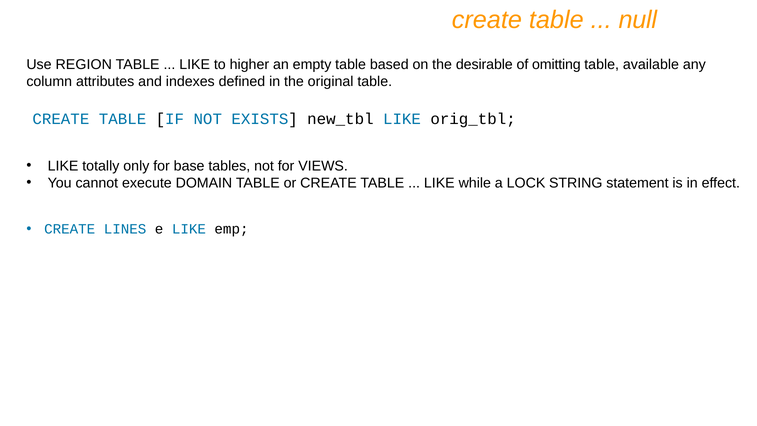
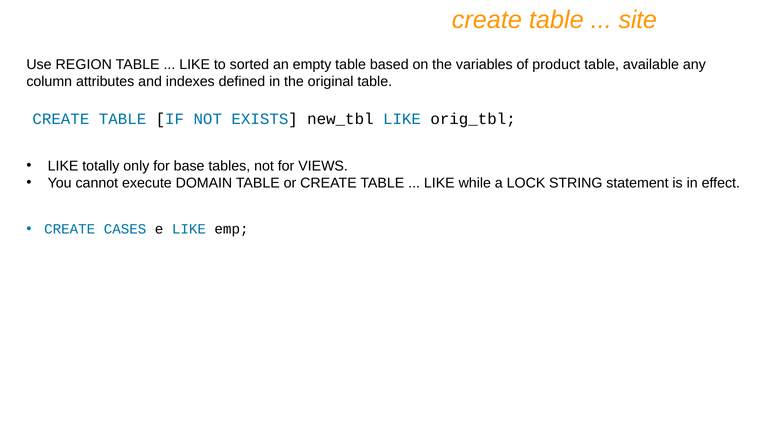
null: null -> site (638, 20)
higher: higher -> sorted (249, 64)
desirable: desirable -> variables (484, 64)
omitting: omitting -> product (556, 64)
LINES: LINES -> CASES (125, 229)
